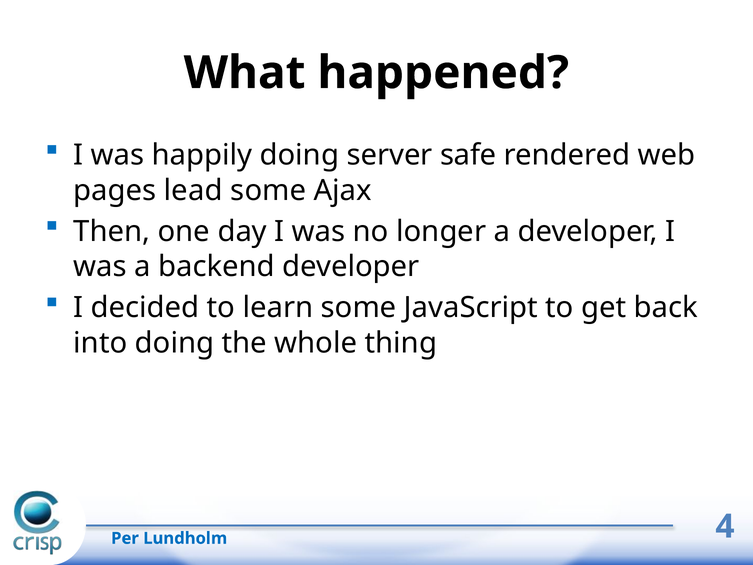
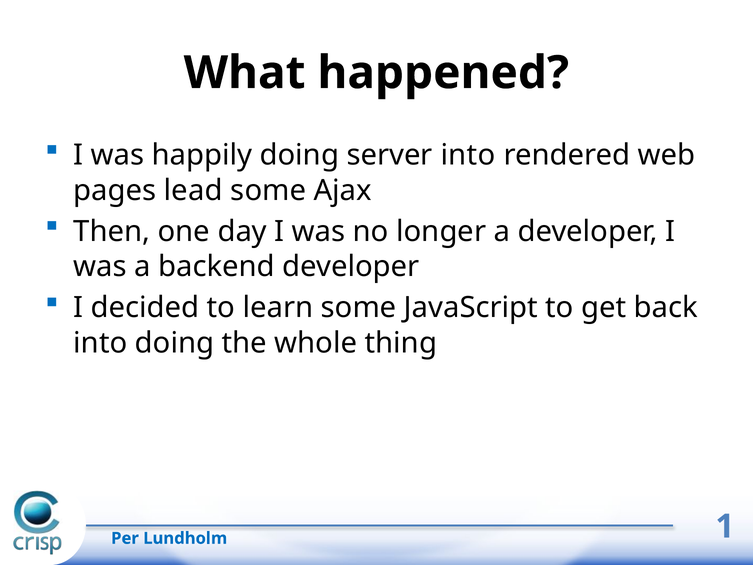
server safe: safe -> into (468, 155)
4: 4 -> 1 (725, 526)
